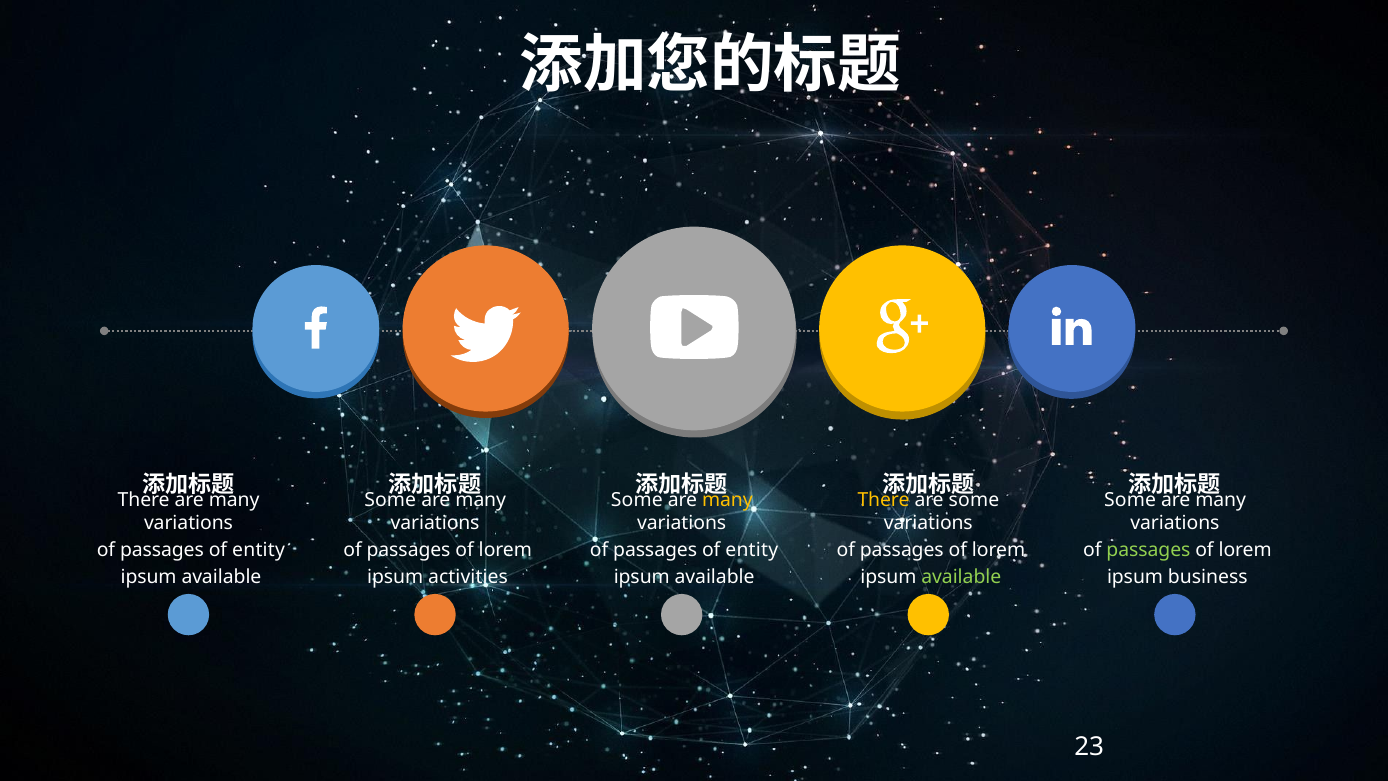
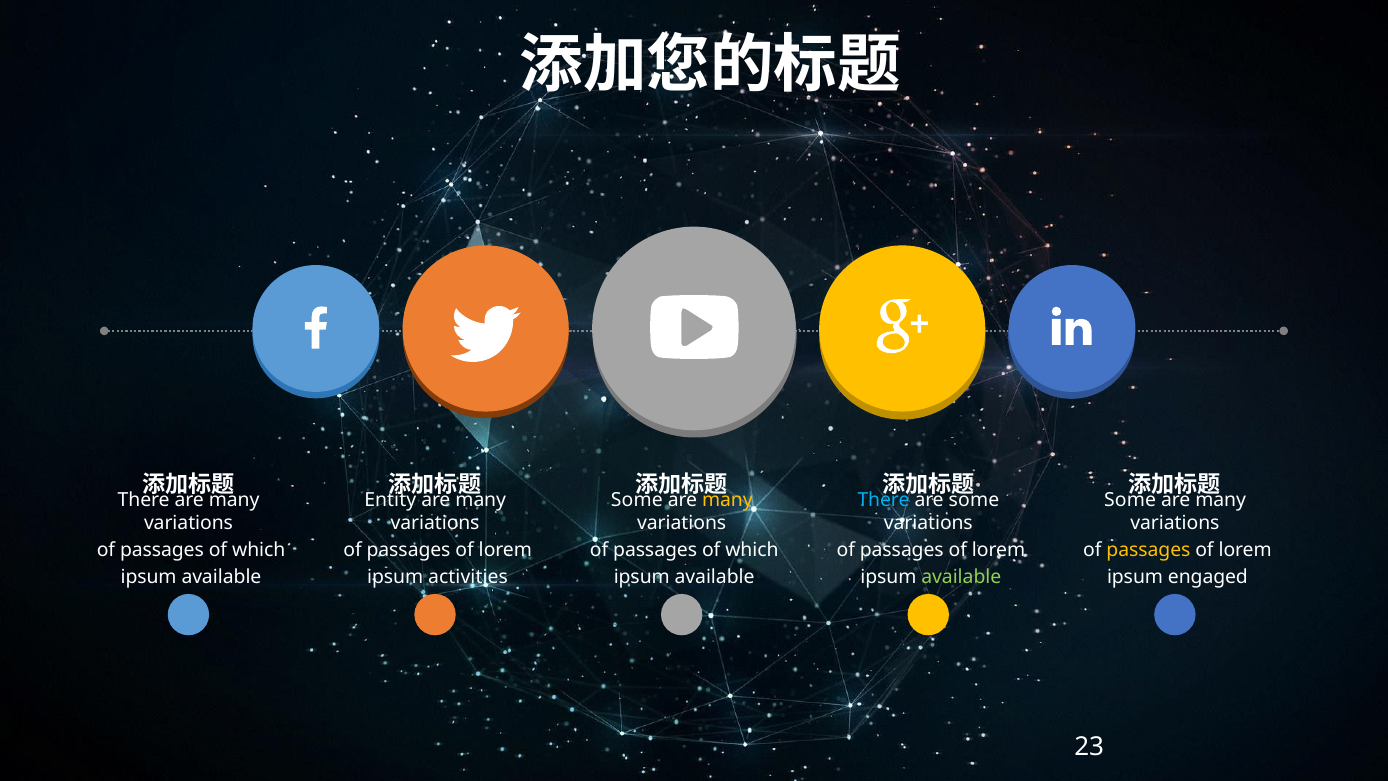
Some: Some -> Entity (390, 500)
There colour: yellow -> light blue (884, 500)
entity: entity -> which (259, 550)
entity: entity -> which (752, 550)
passages colour: light green -> yellow (1148, 550)
business: business -> engaged (1208, 577)
